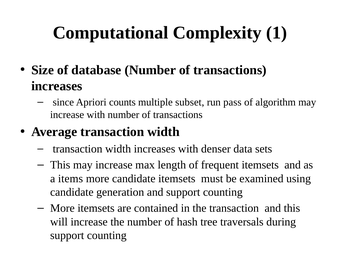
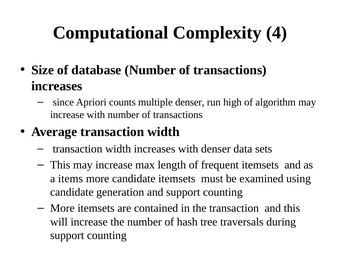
1: 1 -> 4 (277, 33)
multiple subset: subset -> denser (190, 102)
pass: pass -> high (232, 102)
